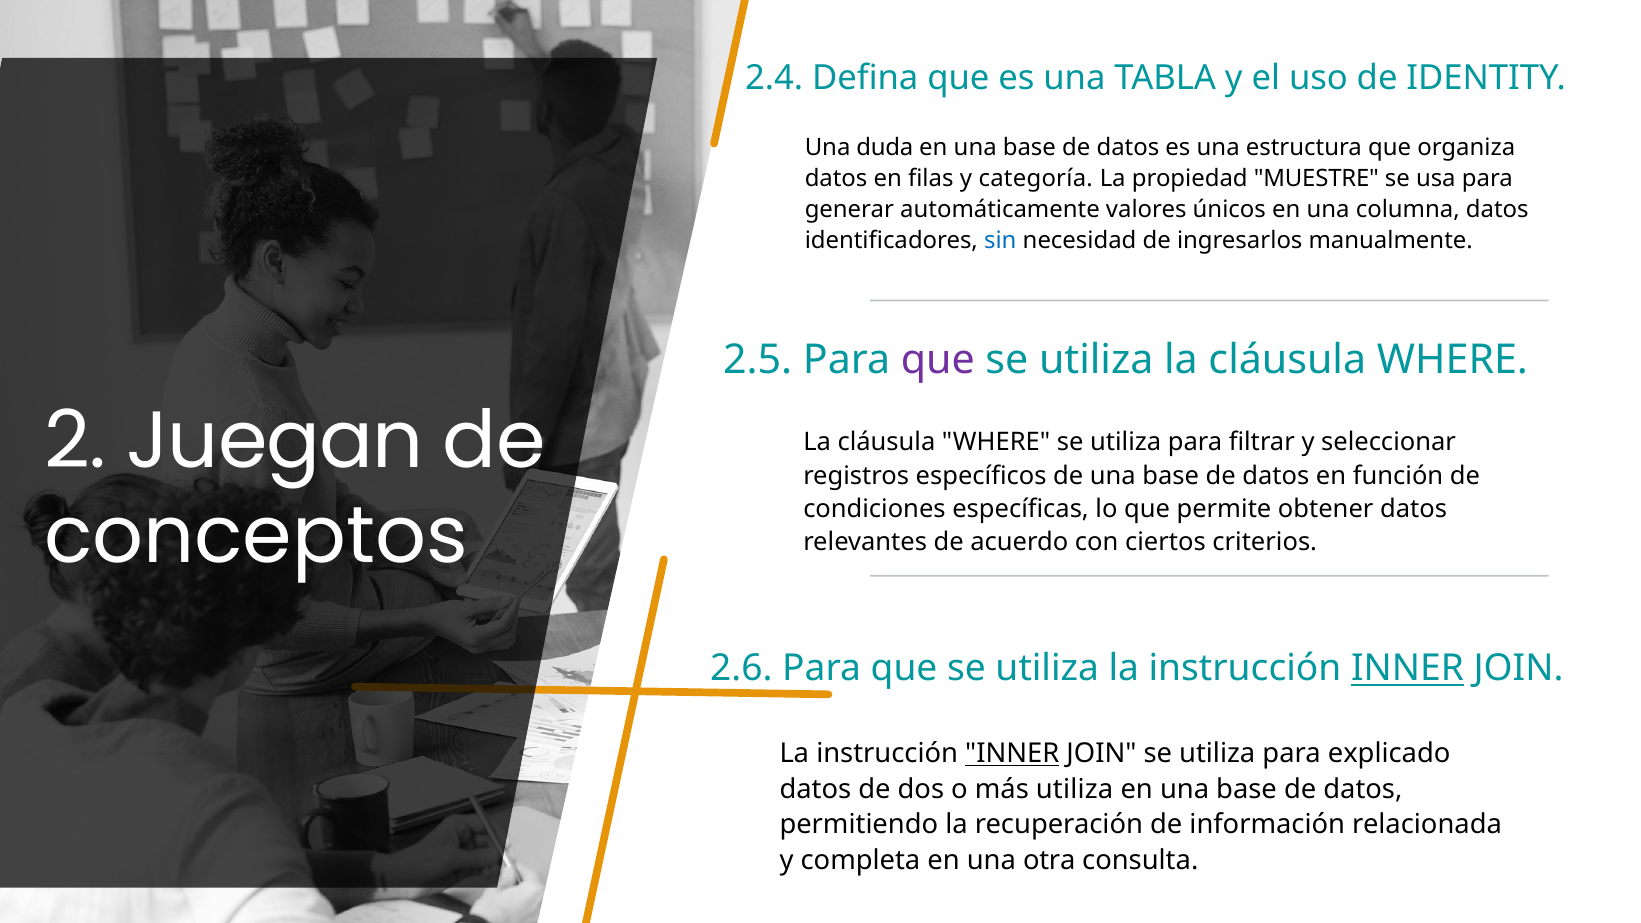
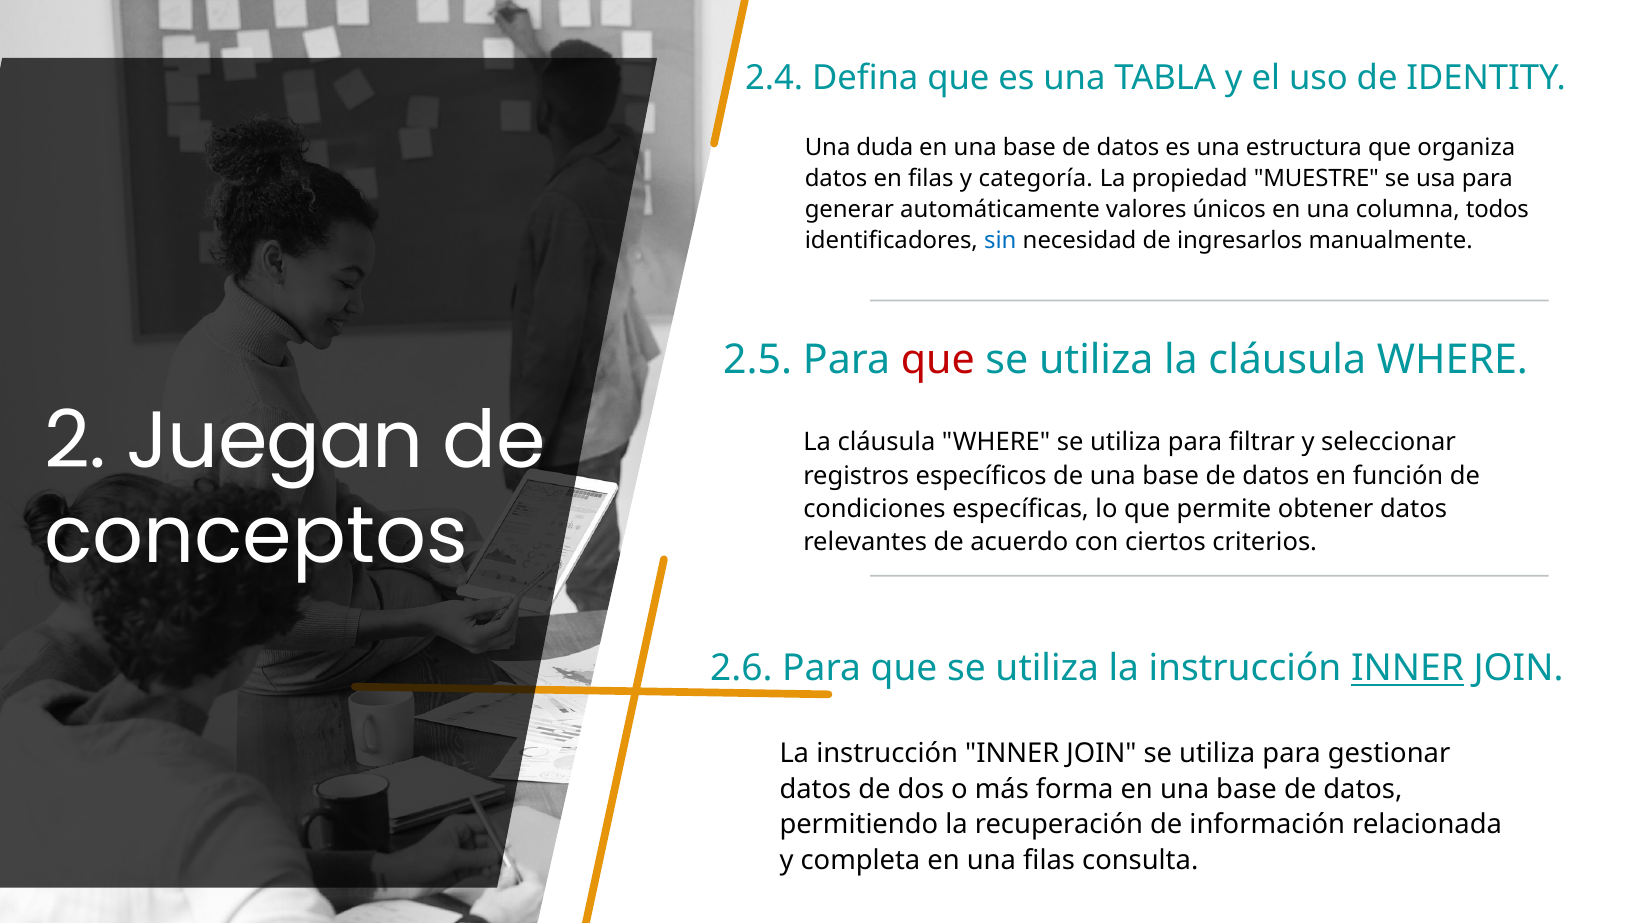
columna datos: datos -> todos (1497, 209)
que colour: purple -> red (938, 360)
INNER underline: present -> none (1012, 754)
explicado: explicado -> gestionar (1389, 754)
más utiliza: utiliza -> forma (1075, 789)
una otra: otra -> filas (1049, 861)
